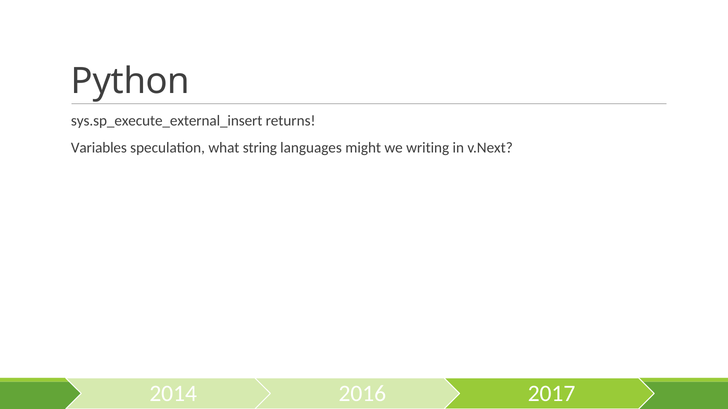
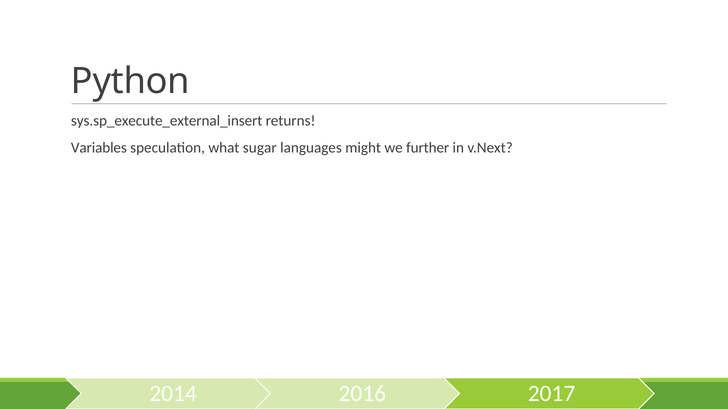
string: string -> sugar (260, 148)
writing: writing -> further (428, 148)
